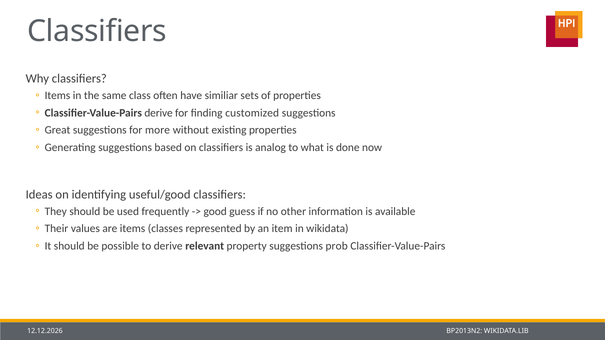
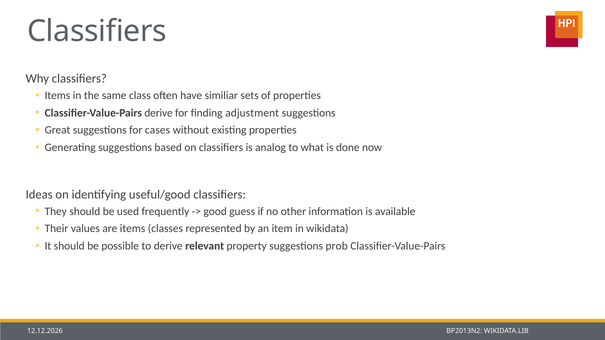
customized: customized -> adjustment (252, 113)
more: more -> cases (158, 130)
